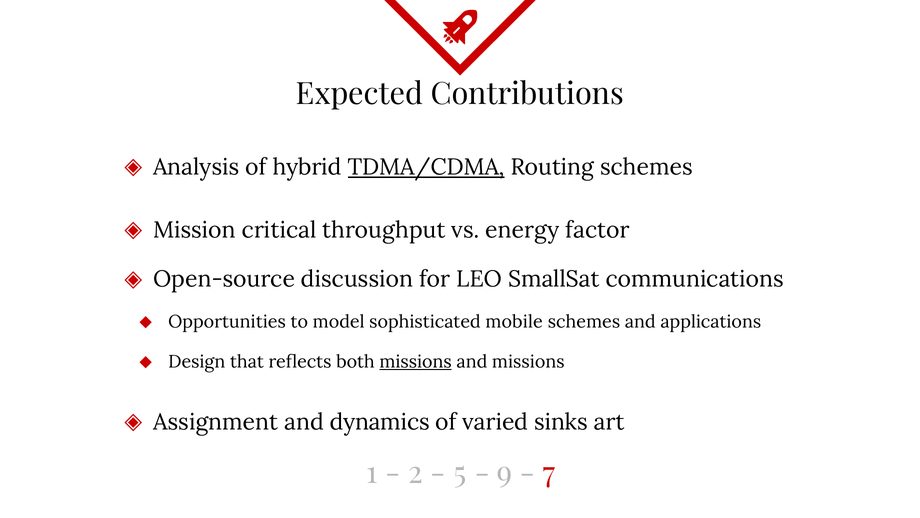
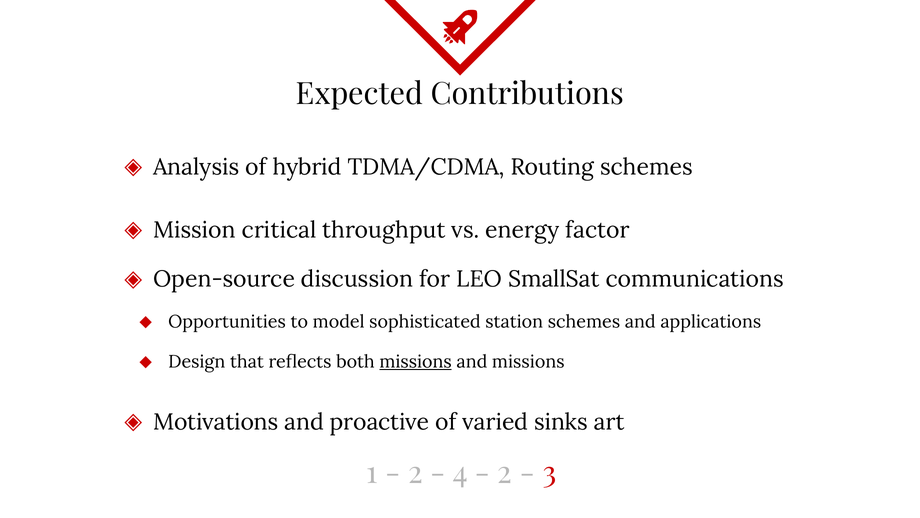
TDMA/CDMA underline: present -> none (426, 167)
mobile: mobile -> station (514, 322)
Assignment: Assignment -> Motivations (216, 422)
dynamics: dynamics -> proactive (380, 422)
5: 5 -> 4 (460, 473)
9: 9 -> 2 (504, 473)
7: 7 -> 3 (549, 473)
